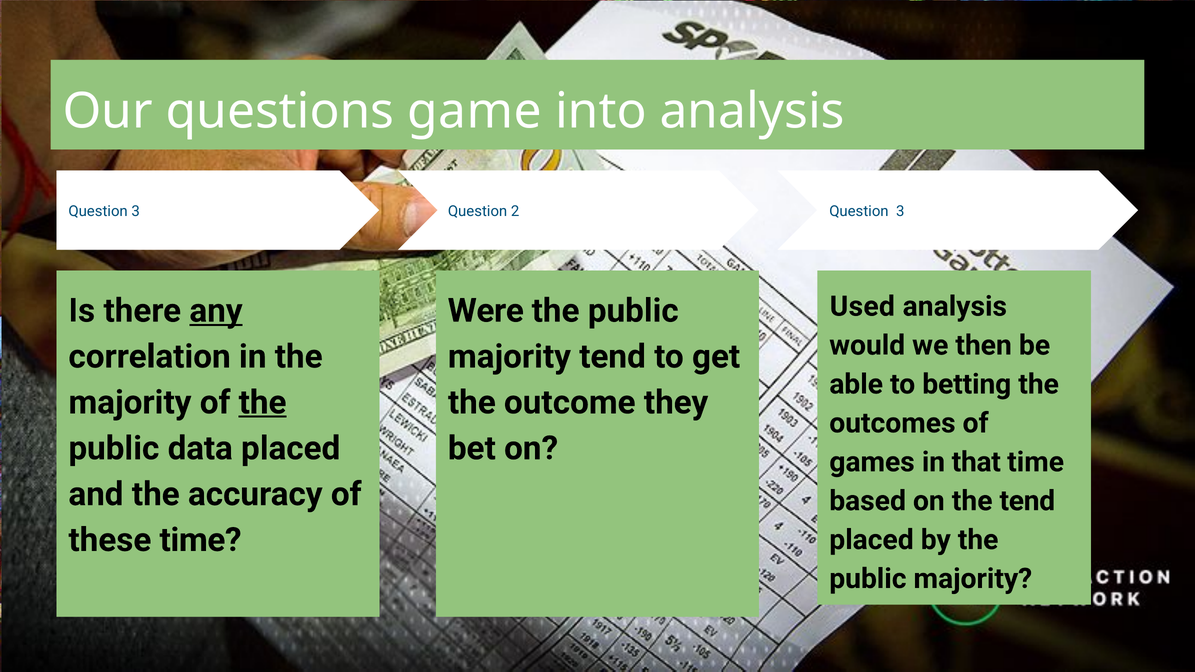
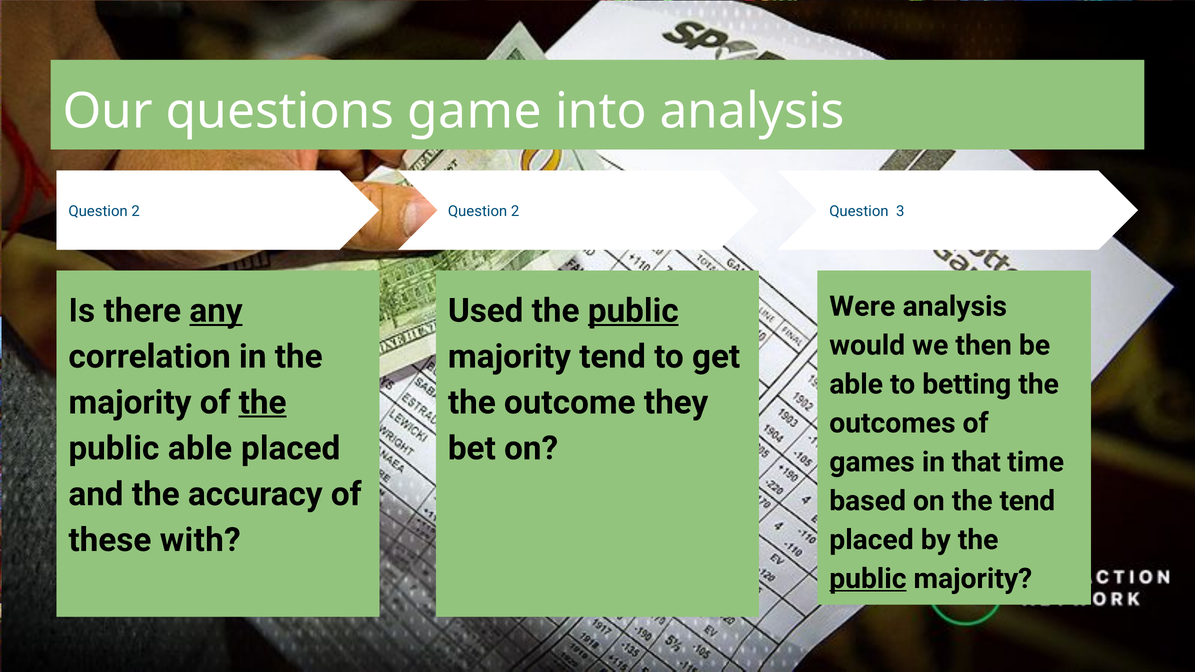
3: 3 -> 2 (136, 212)
Used: Used -> Were (862, 307)
Were: Were -> Used (486, 311)
public underline: none -> present (633, 311)
public data: data -> able (200, 448)
these time: time -> with (200, 540)
public underline: none -> present (868, 579)
